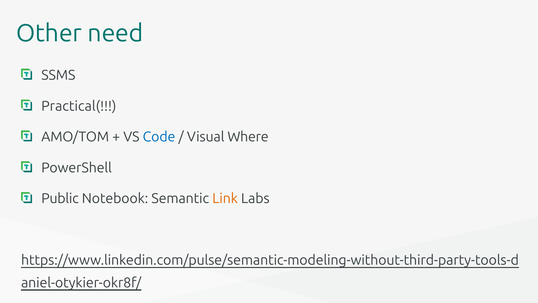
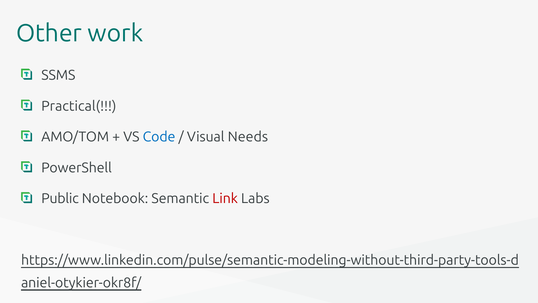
need: need -> work (115, 33)
Where: Where -> Needs (248, 137)
Link colour: orange -> red (225, 198)
